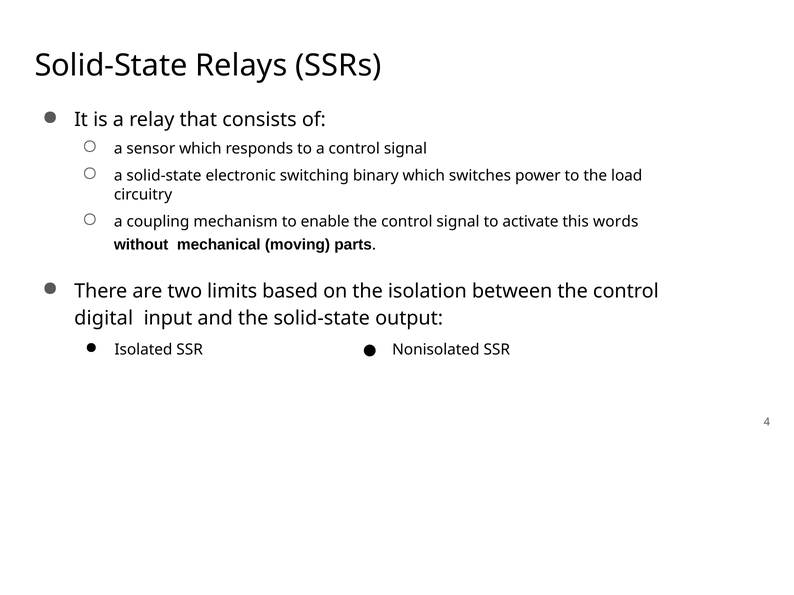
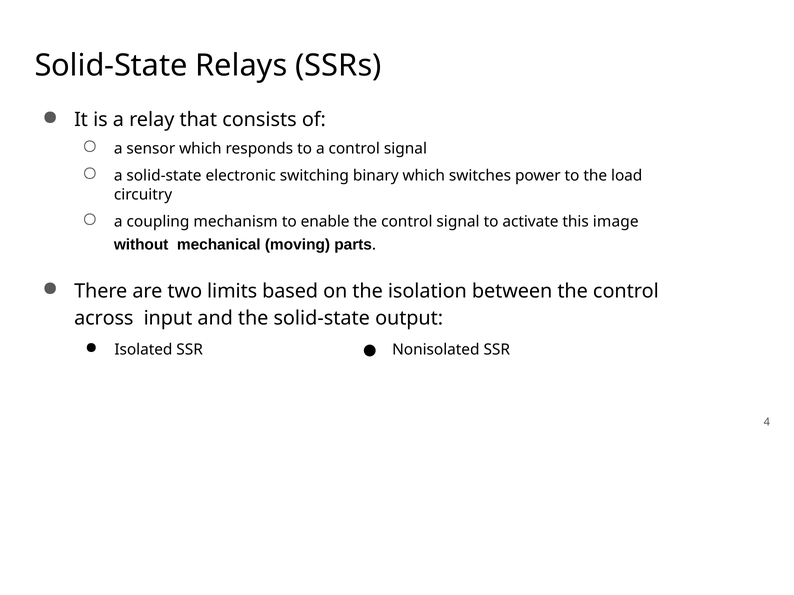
words: words -> image (616, 222)
digital: digital -> across (104, 318)
